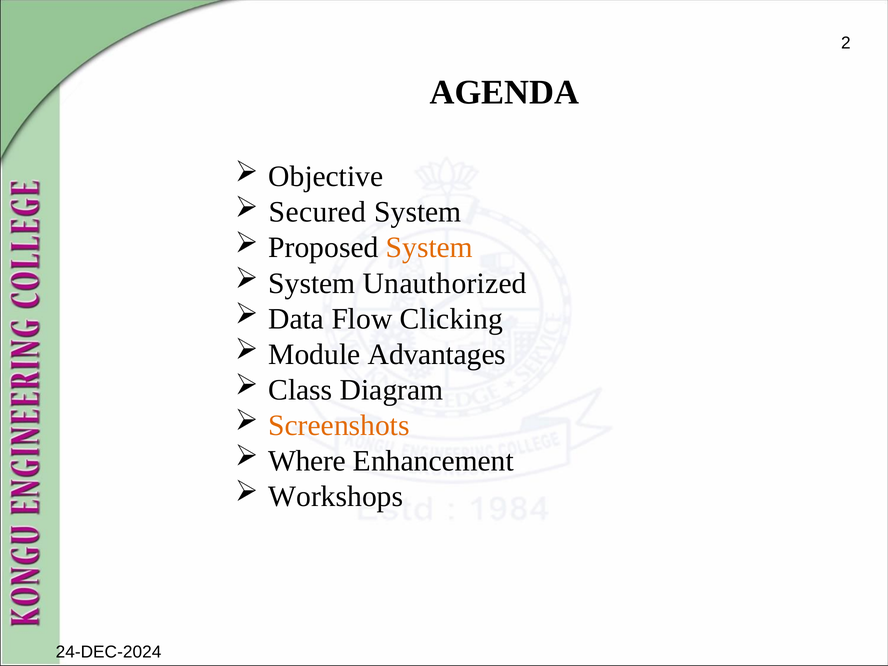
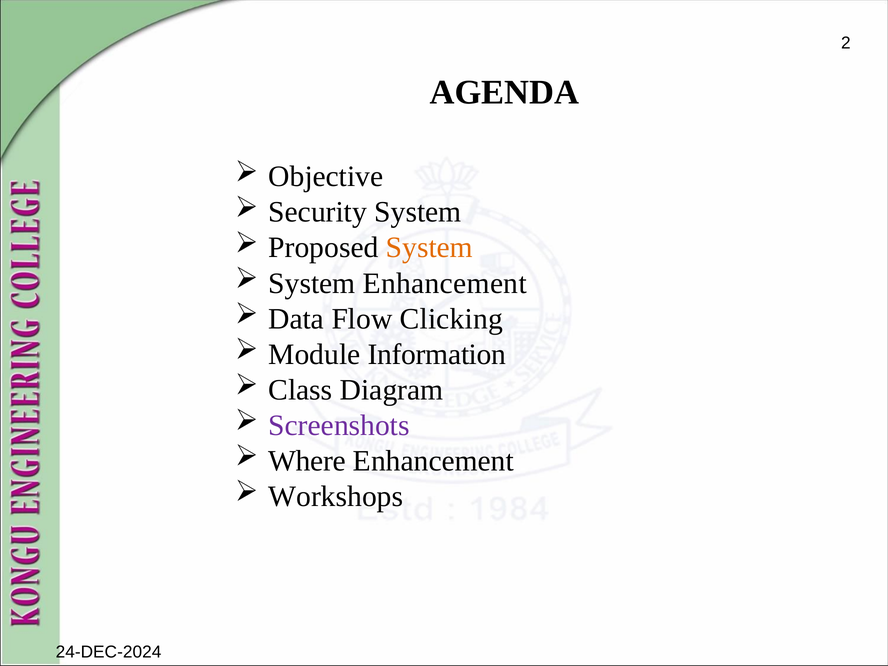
Secured: Secured -> Security (318, 212)
System Unauthorized: Unauthorized -> Enhancement (445, 283)
Advantages: Advantages -> Information (437, 354)
Screenshots colour: orange -> purple (339, 425)
